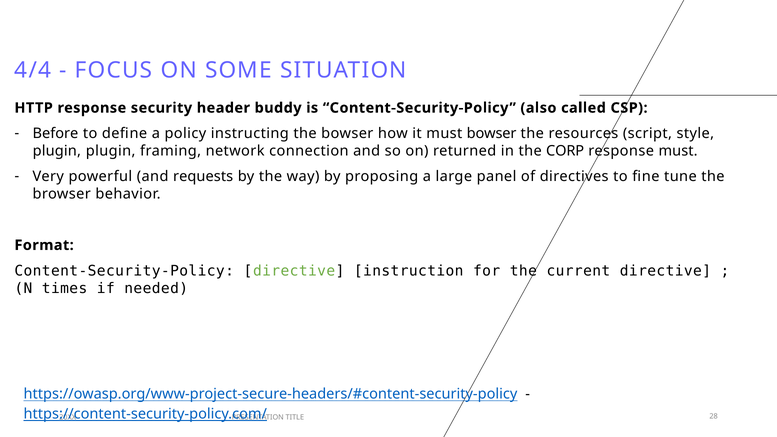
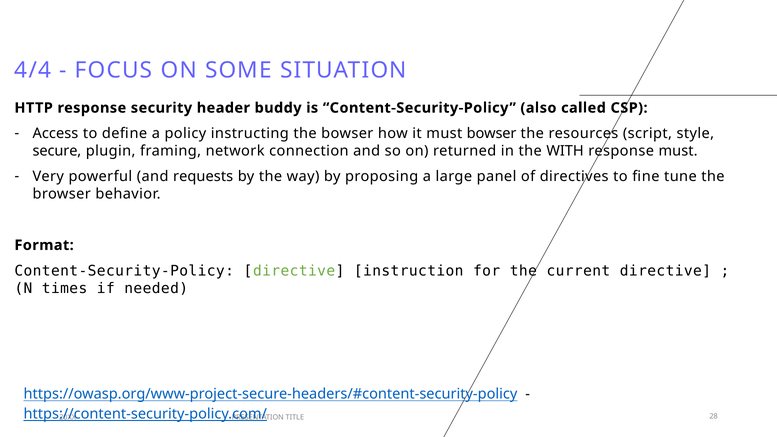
Before: Before -> Access (55, 133)
plugin: plugin -> secure (57, 151)
CORP: CORP -> WITH (565, 151)
